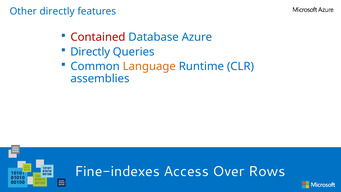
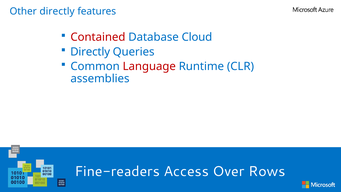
Azure: Azure -> Cloud (197, 37)
Language colour: orange -> red (149, 66)
Fine-indexes: Fine-indexes -> Fine-readers (117, 171)
